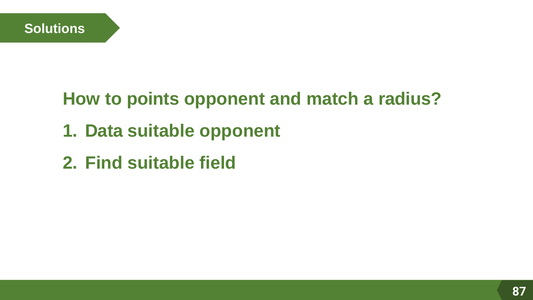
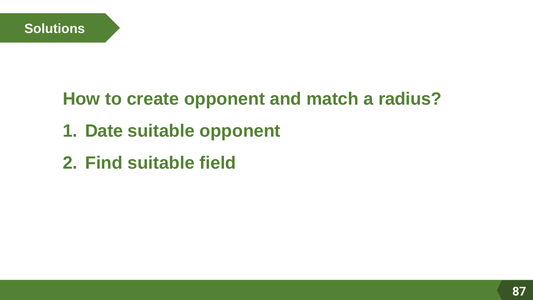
points: points -> create (153, 99)
Data: Data -> Date (104, 131)
